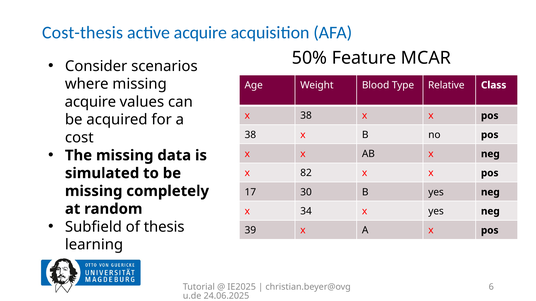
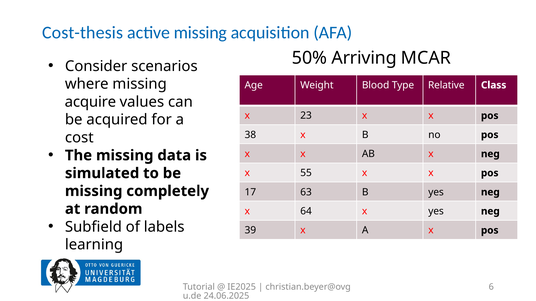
active acquire: acquire -> missing (200, 33)
Feature: Feature -> Arriving (364, 58)
x 38: 38 -> 23 (306, 116)
82: 82 -> 55 (306, 173)
30: 30 -> 63 (306, 192)
34: 34 -> 64 (306, 212)
thesis: thesis -> labels (164, 227)
